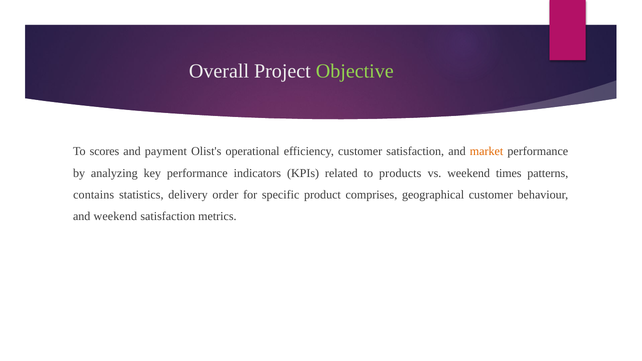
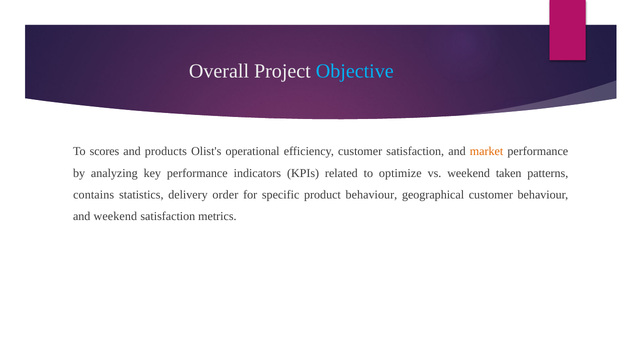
Objective colour: light green -> light blue (355, 71)
payment: payment -> products (166, 151)
products: products -> optimize (400, 173)
times: times -> taken (509, 173)
product comprises: comprises -> behaviour (371, 195)
